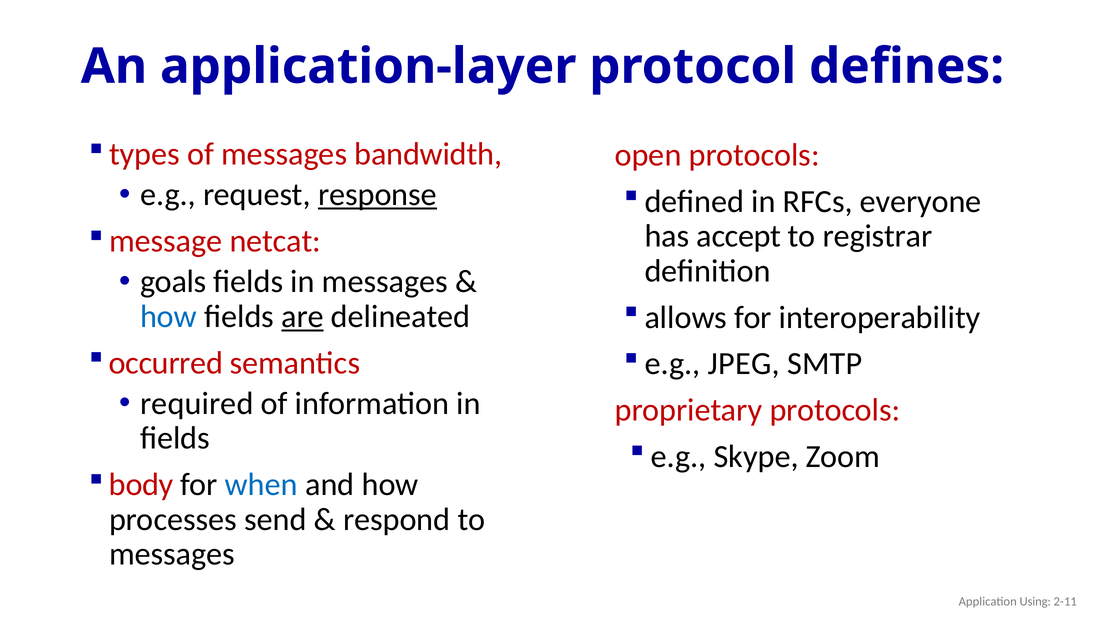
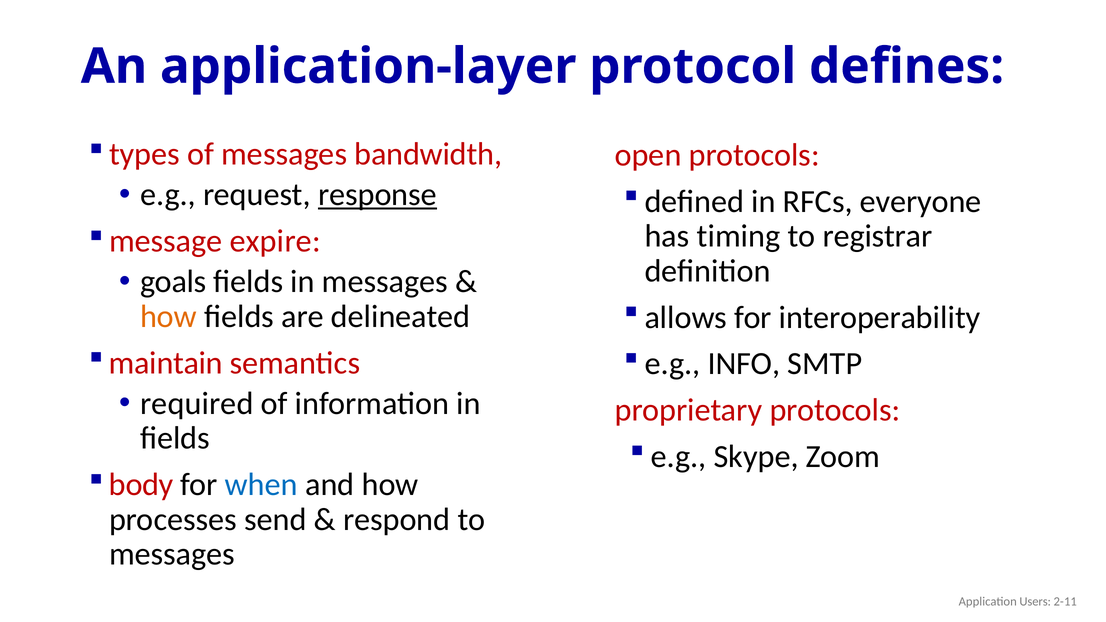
accept: accept -> timing (739, 236)
netcat: netcat -> expire (275, 241)
how colour: blue -> orange (169, 317)
are underline: present -> none (303, 317)
occurred: occurred -> maintain (166, 363)
JPEG: JPEG -> INFO (744, 364)
Using: Using -> Users (1035, 602)
